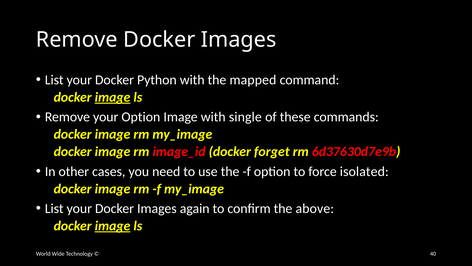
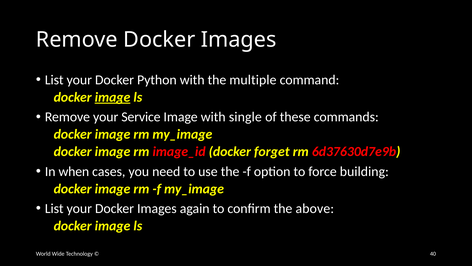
mapped: mapped -> multiple (253, 80)
your Option: Option -> Service (141, 117)
other: other -> when (74, 171)
isolated: isolated -> building (364, 171)
image underline: present -> none (113, 226)
